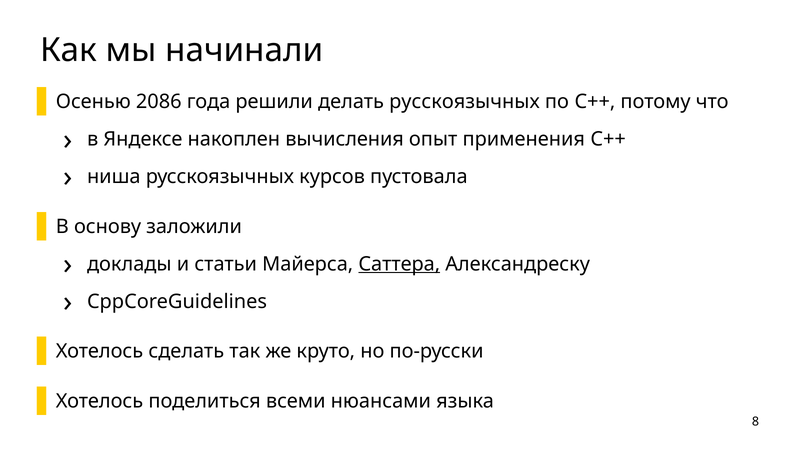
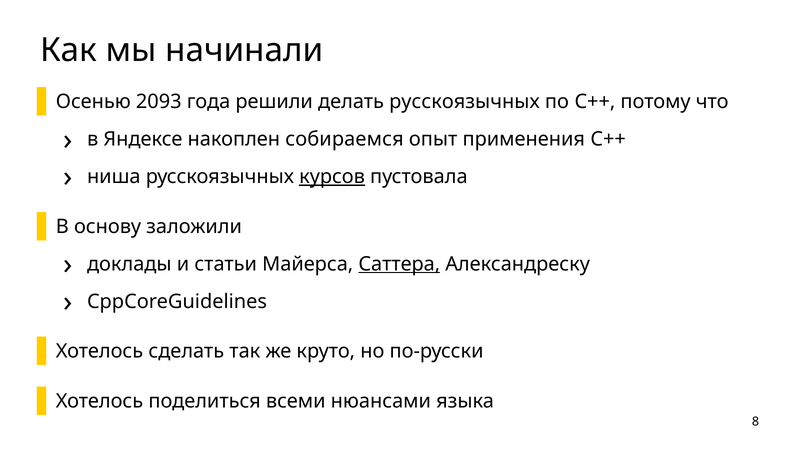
2086: 2086 -> 2093 (159, 102)
вычисления: вычисления -> собираемся (344, 139)
курсов underline: none -> present (332, 177)
